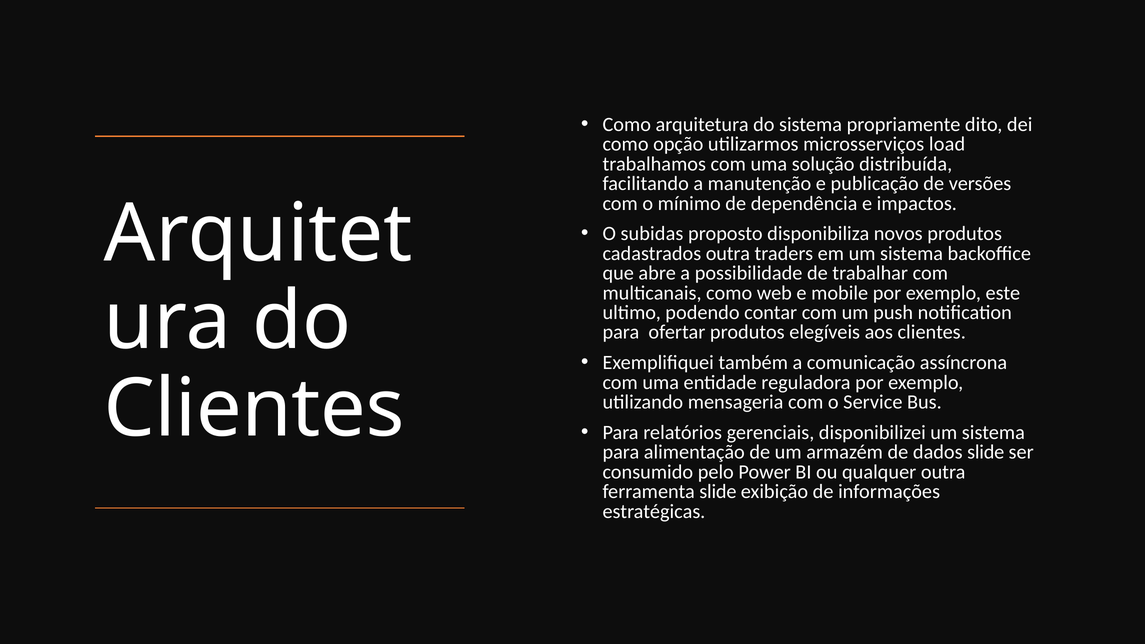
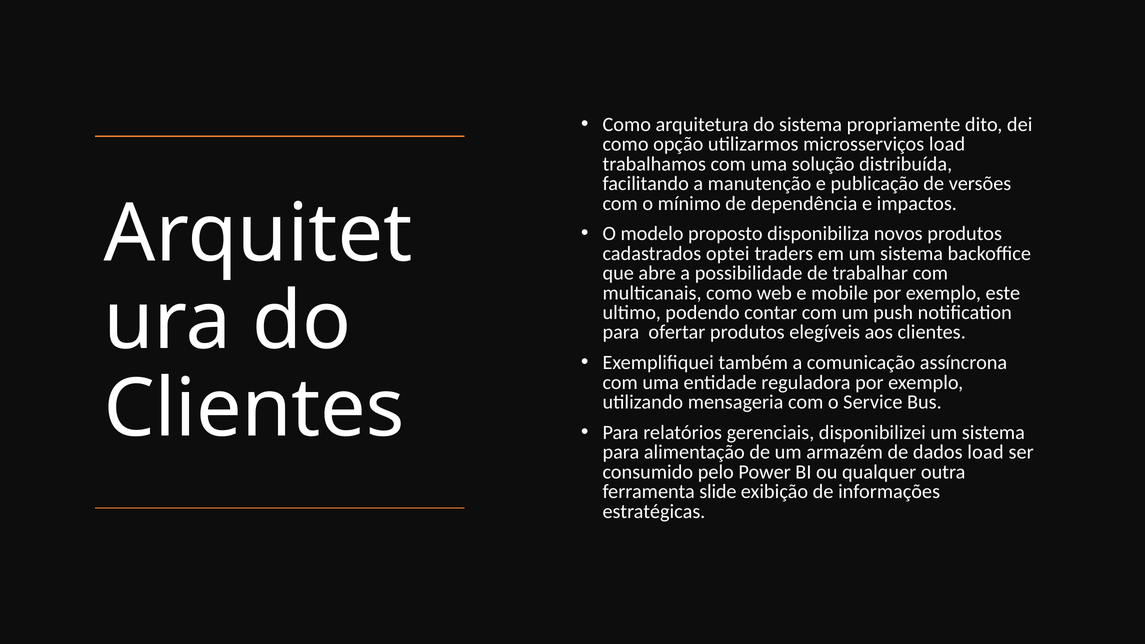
subidas: subidas -> modelo (652, 234)
cadastrados outra: outra -> optei (728, 253)
dados slide: slide -> load (986, 452)
